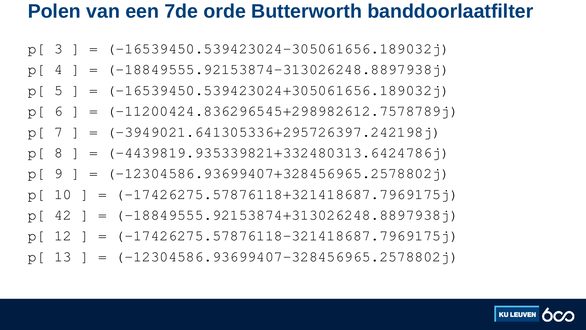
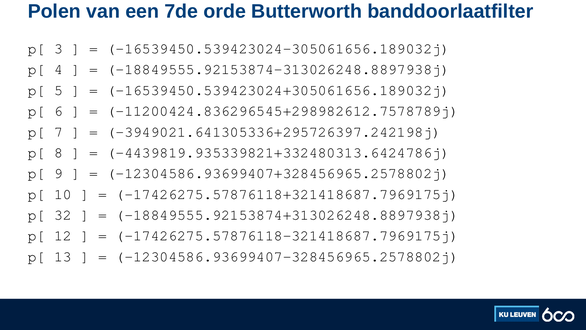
42: 42 -> 32 (63, 215)
